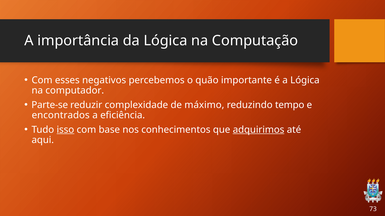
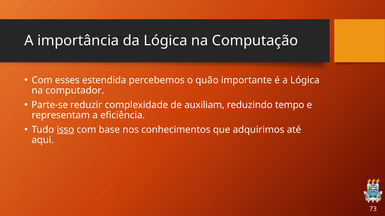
negativos: negativos -> estendida (104, 80)
máximo: máximo -> auxiliam (204, 105)
encontrados: encontrados -> representam (61, 116)
adquirimos underline: present -> none (259, 130)
